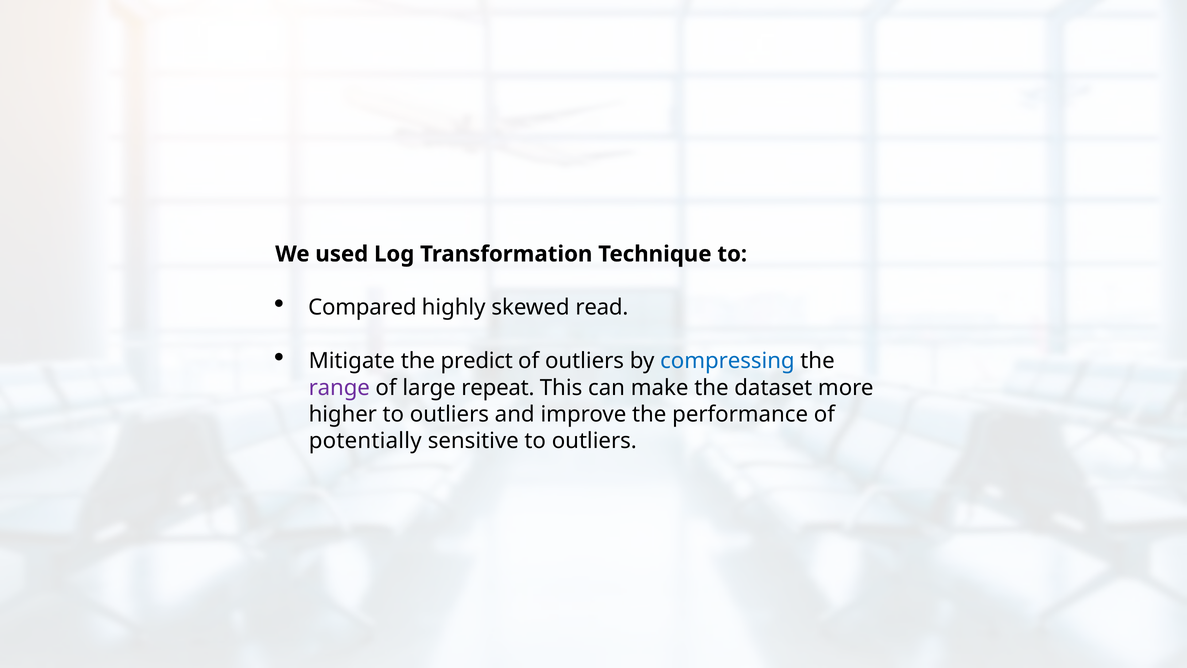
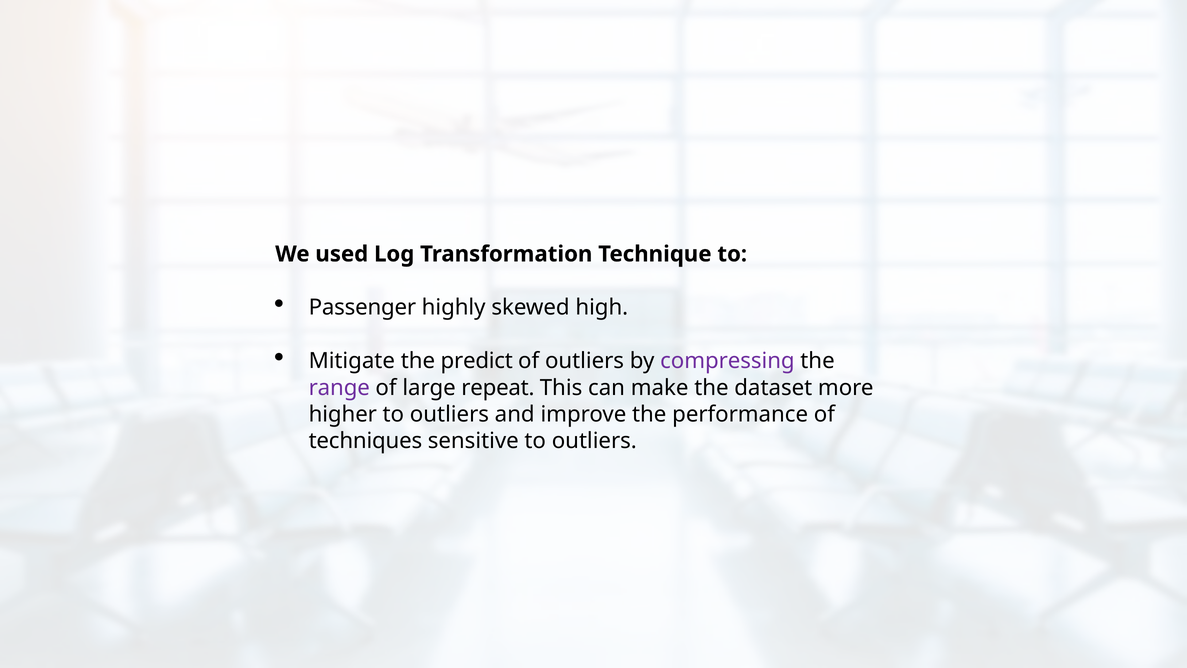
Compared: Compared -> Passenger (362, 307)
read: read -> high (602, 307)
compressing colour: blue -> purple (727, 361)
potentially: potentially -> techniques (365, 441)
